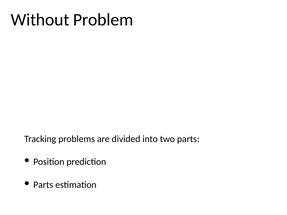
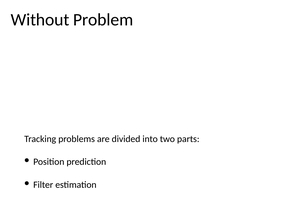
Parts: Parts -> Filter (43, 185)
